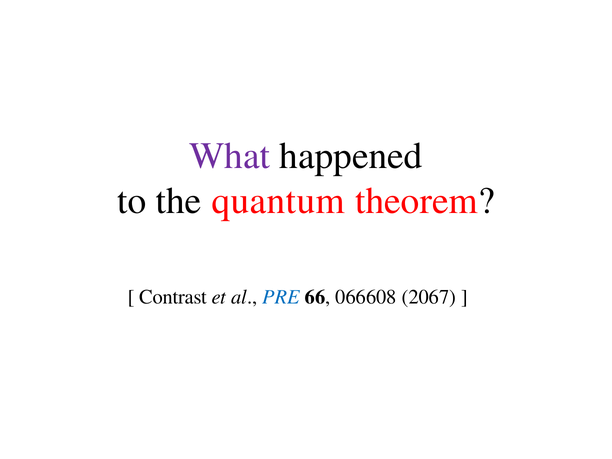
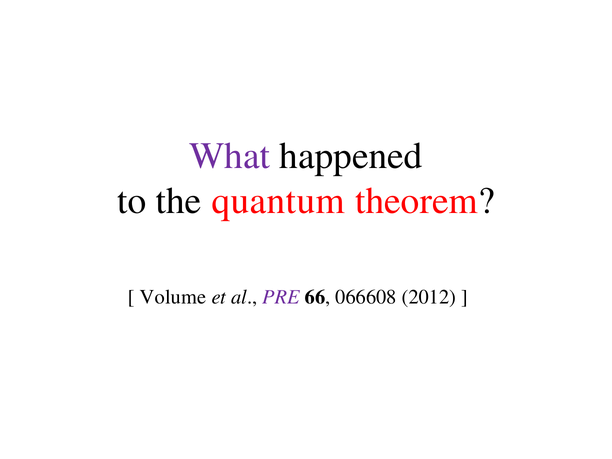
Contrast: Contrast -> Volume (173, 297)
PRE colour: blue -> purple (281, 297)
2067: 2067 -> 2012 (429, 297)
